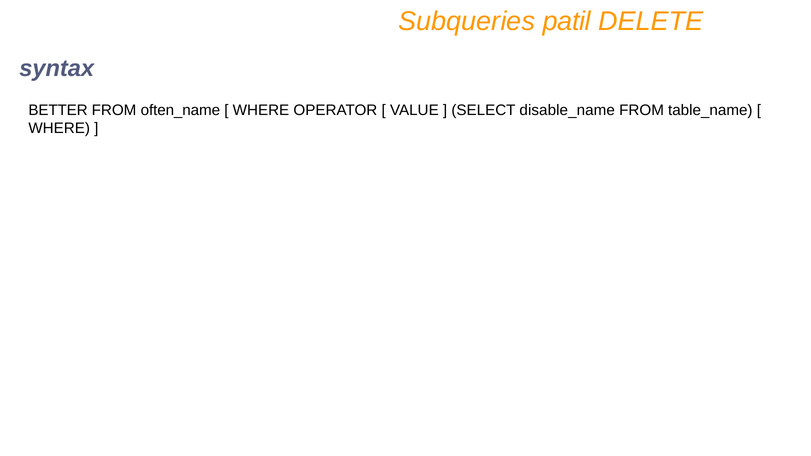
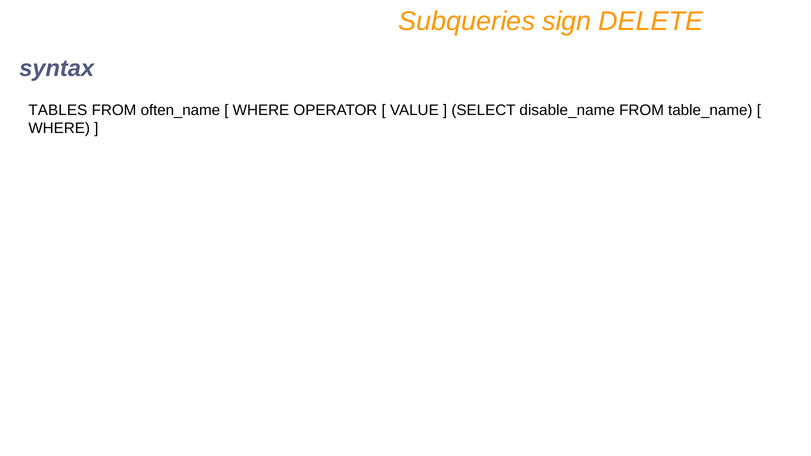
patil: patil -> sign (567, 21)
BETTER: BETTER -> TABLES (58, 110)
